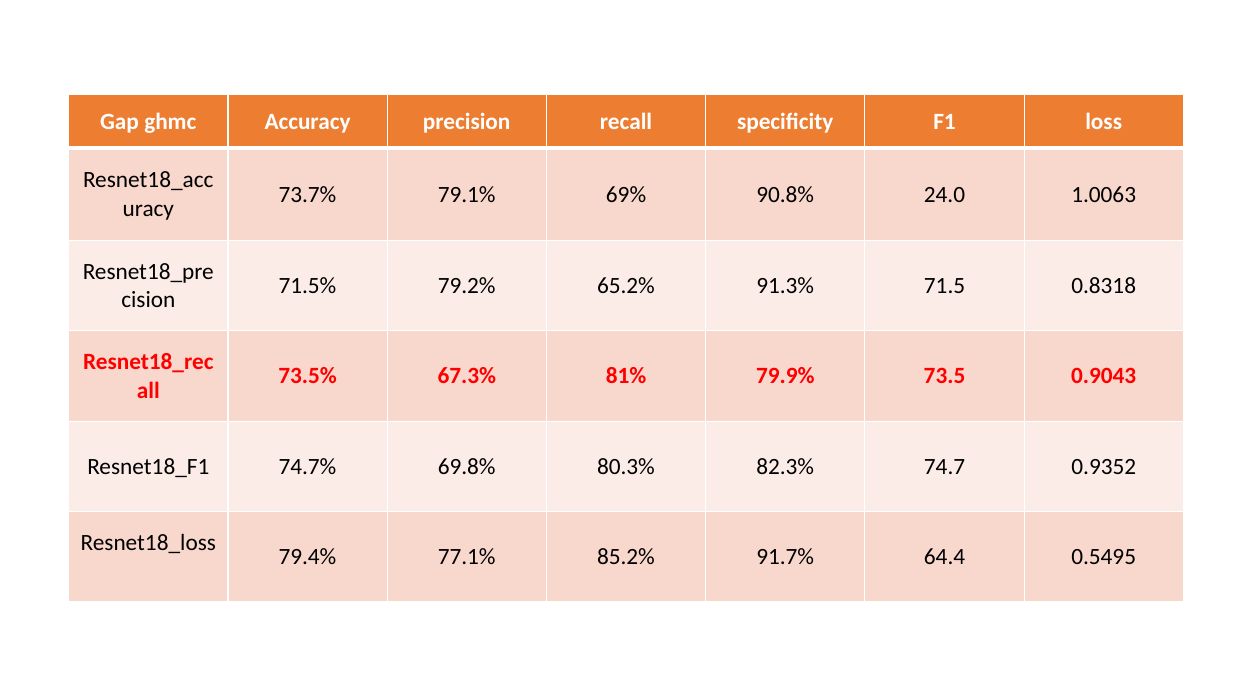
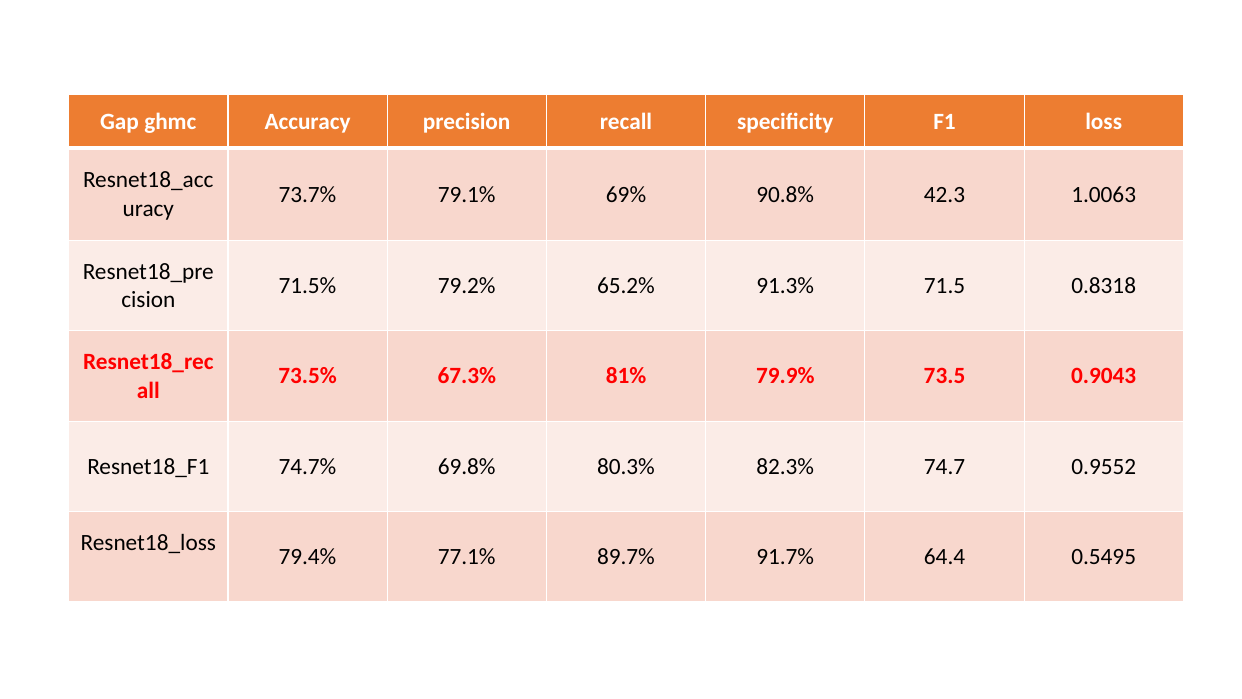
24.0: 24.0 -> 42.3 (945, 194)
0.9352: 0.9352 -> 0.9552 (1104, 466)
85.2%: 85.2% -> 89.7% (626, 557)
